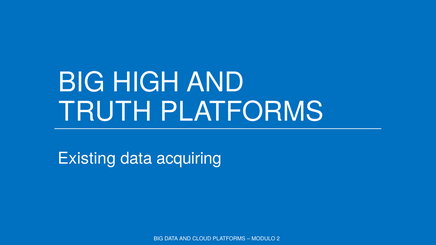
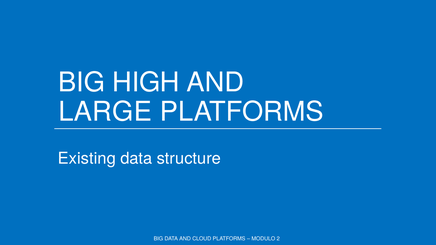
TRUTH: TRUTH -> LARGE (105, 112)
acquiring: acquiring -> structure (189, 159)
